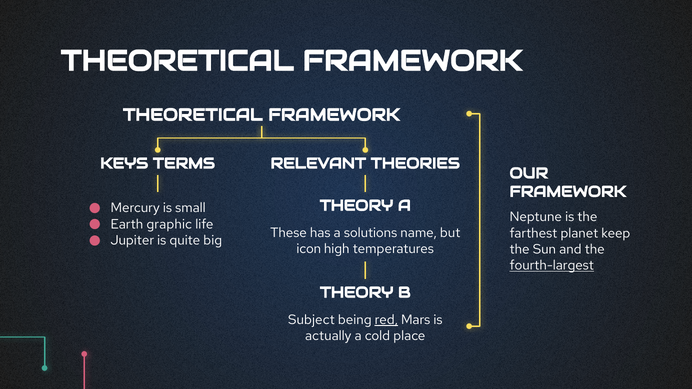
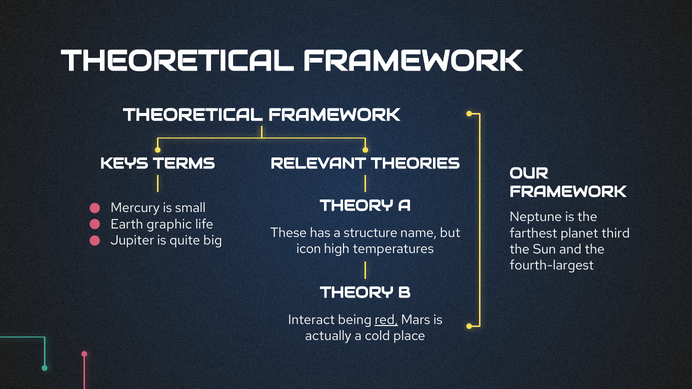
solutions: solutions -> structure (371, 233)
keep: keep -> third (616, 233)
fourth-largest underline: present -> none (552, 266)
Subject: Subject -> Interact (311, 320)
